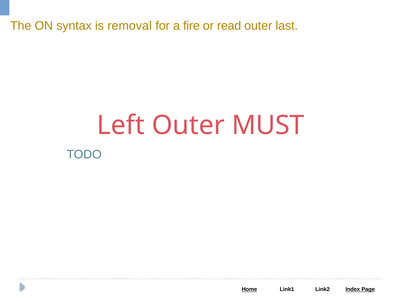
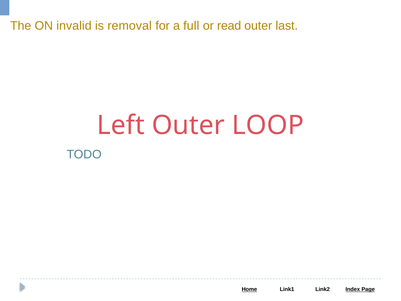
syntax: syntax -> invalid (74, 26)
fire: fire -> full (191, 26)
MUST: MUST -> LOOP (268, 125)
